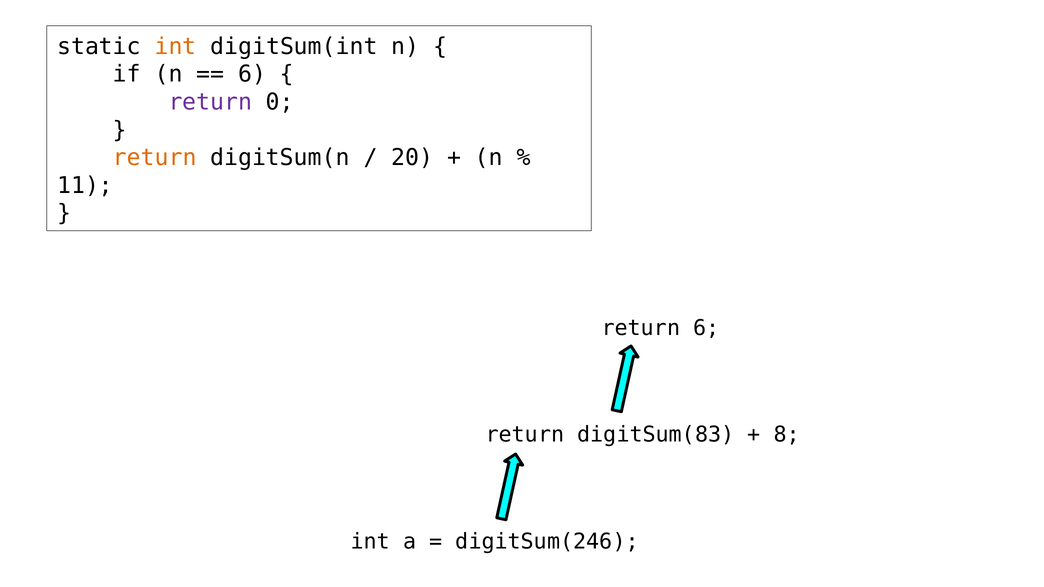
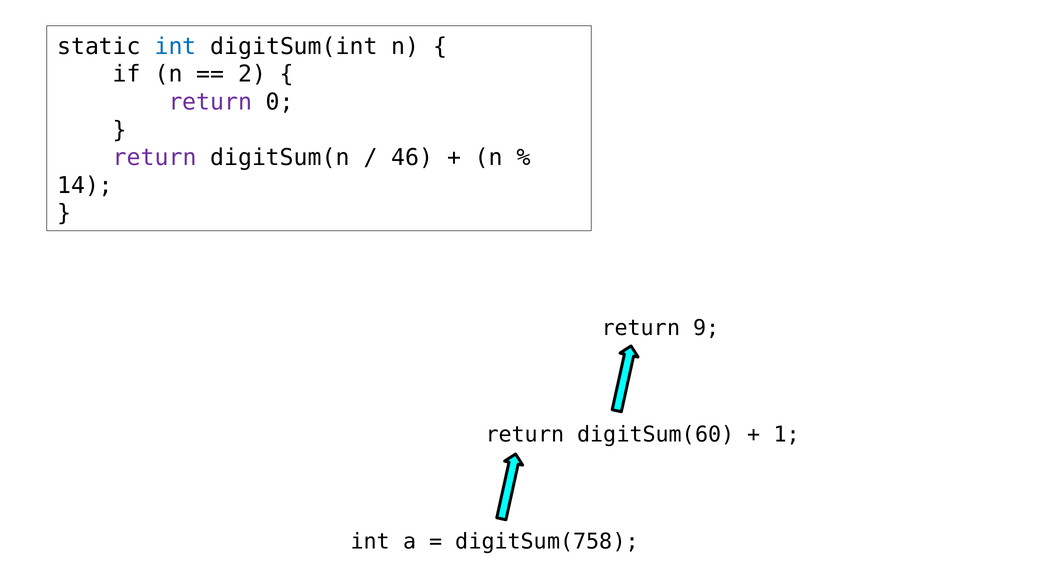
int colour: orange -> blue (176, 46)
6: 6 -> 2 (252, 74)
return colour: orange -> purple (155, 158)
20: 20 -> 46 (412, 158)
11: 11 -> 14 (85, 186)
return 6: 6 -> 9 (706, 328)
digitSum(83: digitSum(83 -> digitSum(60 (656, 435)
8: 8 -> 1 (787, 435)
digitSum(246: digitSum(246 -> digitSum(758 (547, 542)
